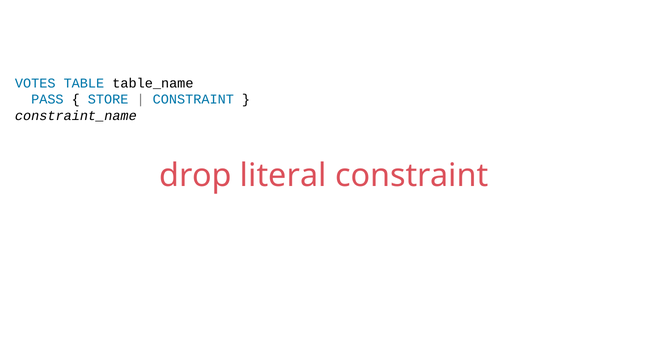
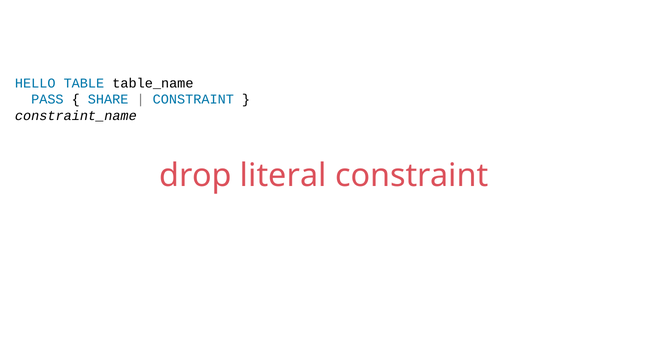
VOTES: VOTES -> HELLO (35, 83)
STORE: STORE -> SHARE (108, 100)
